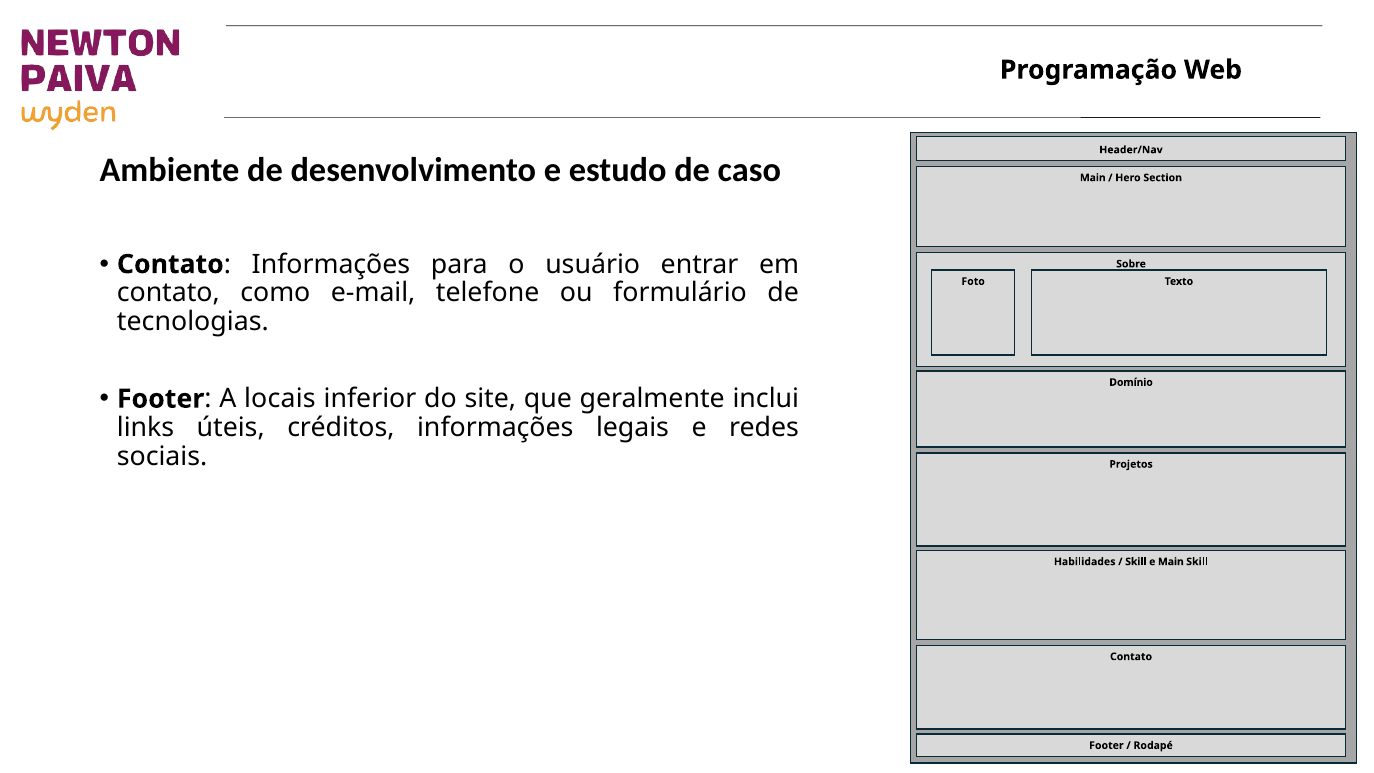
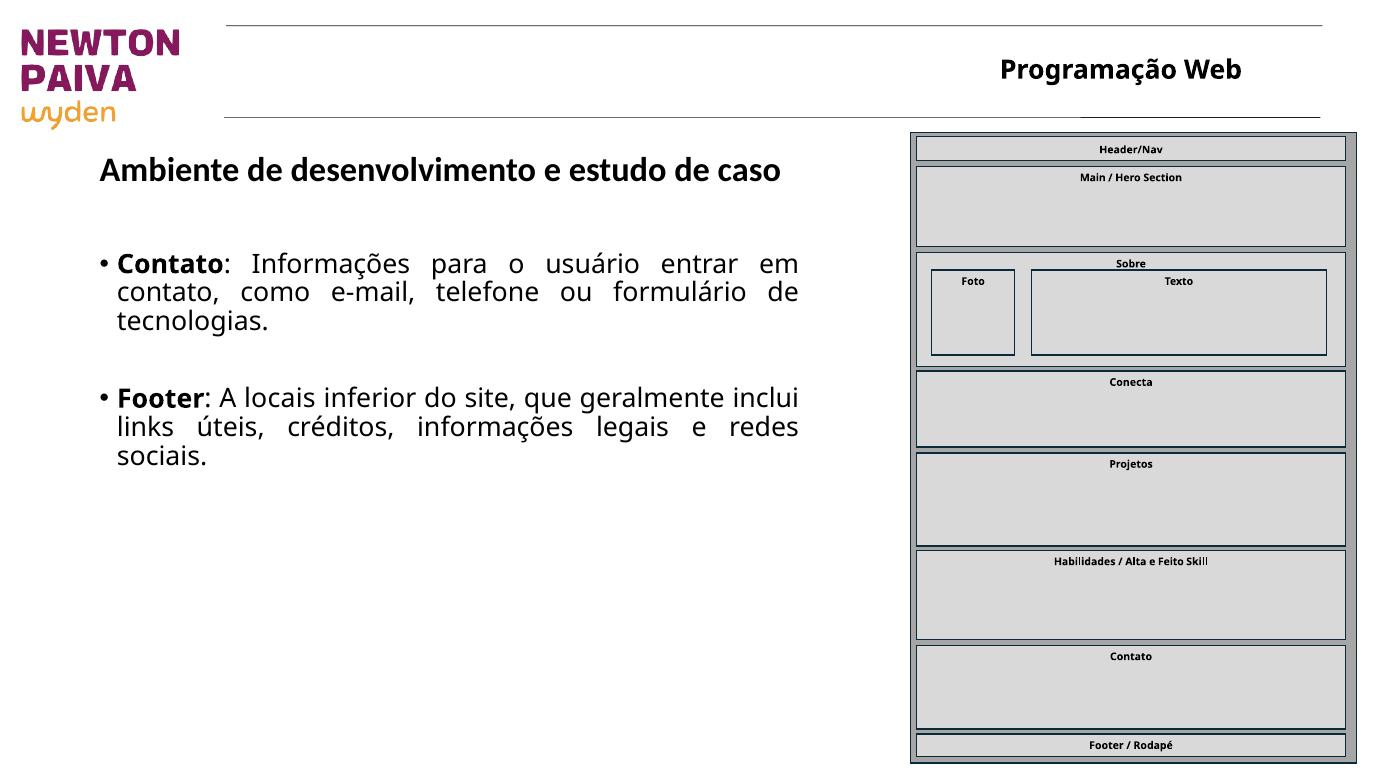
Domínio: Domínio -> Conecta (1131, 382)
Skill: Skill -> Alta (1136, 562)
e Main: Main -> Feito (1171, 562)
